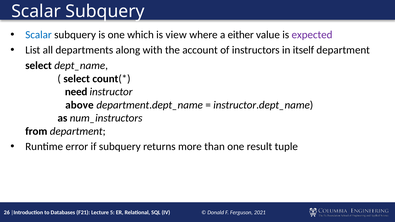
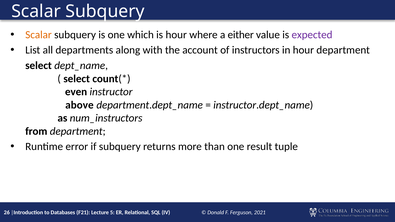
Scalar colour: blue -> orange (39, 35)
is view: view -> hour (176, 35)
in itself: itself -> hour (303, 50)
need: need -> even (76, 92)
